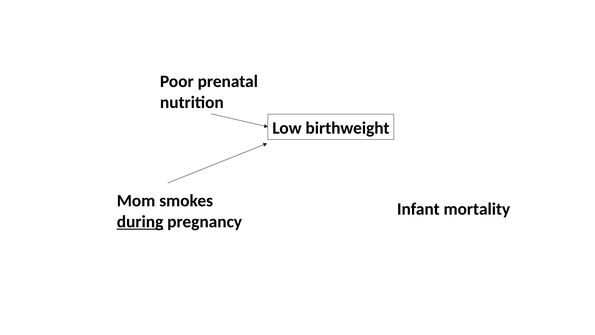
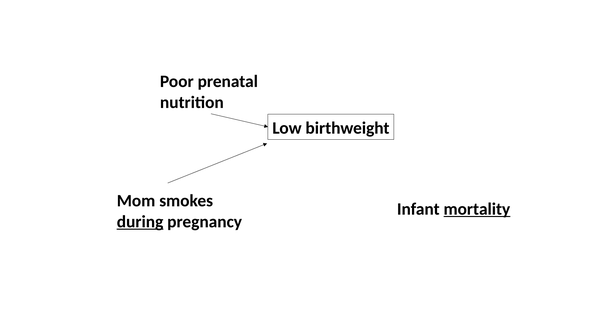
mortality underline: none -> present (477, 209)
